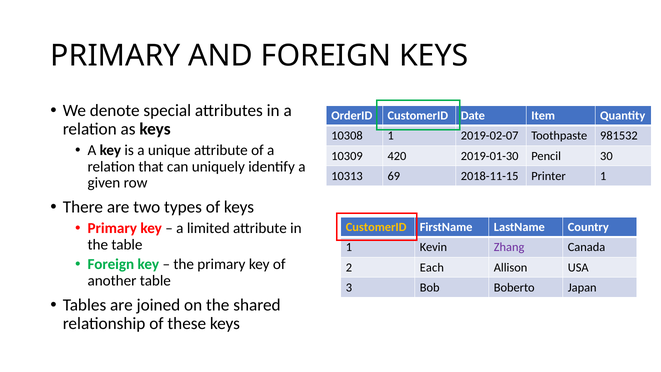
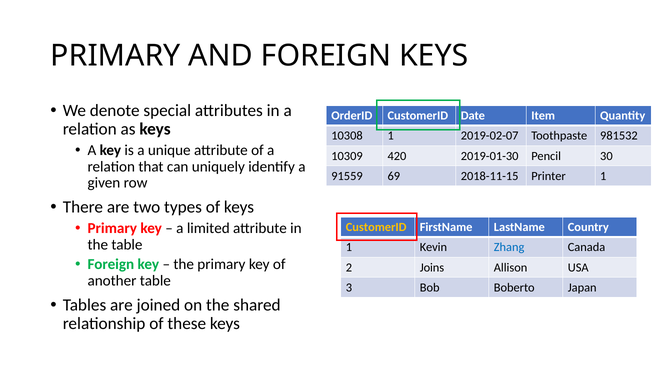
10313: 10313 -> 91559 (347, 176)
Zhang colour: purple -> blue (509, 247)
Each: Each -> Joins (432, 267)
